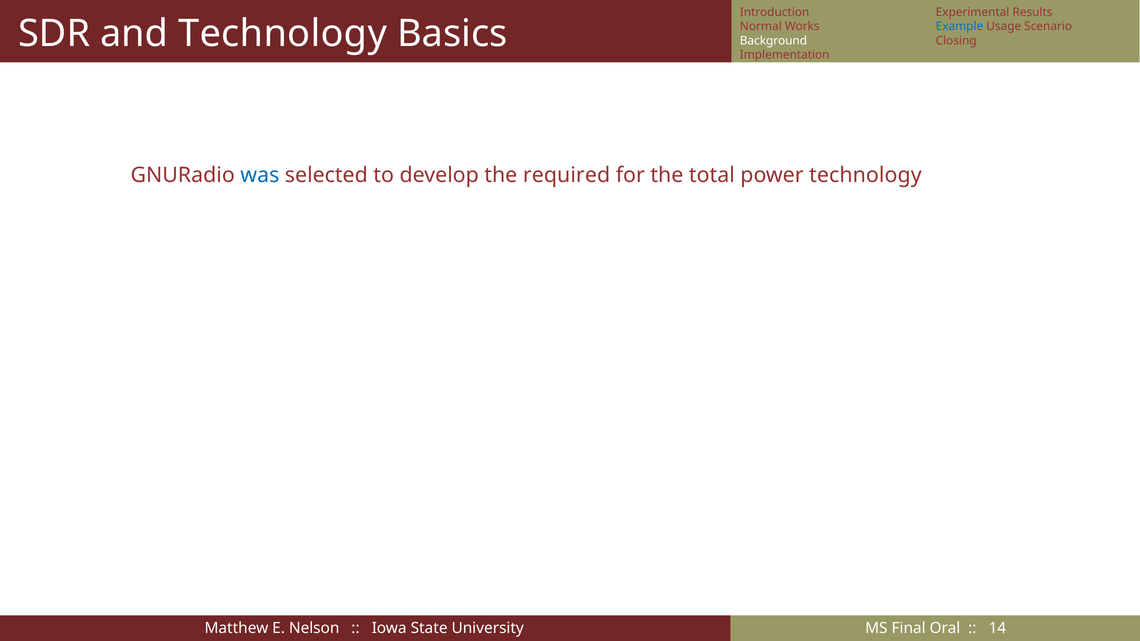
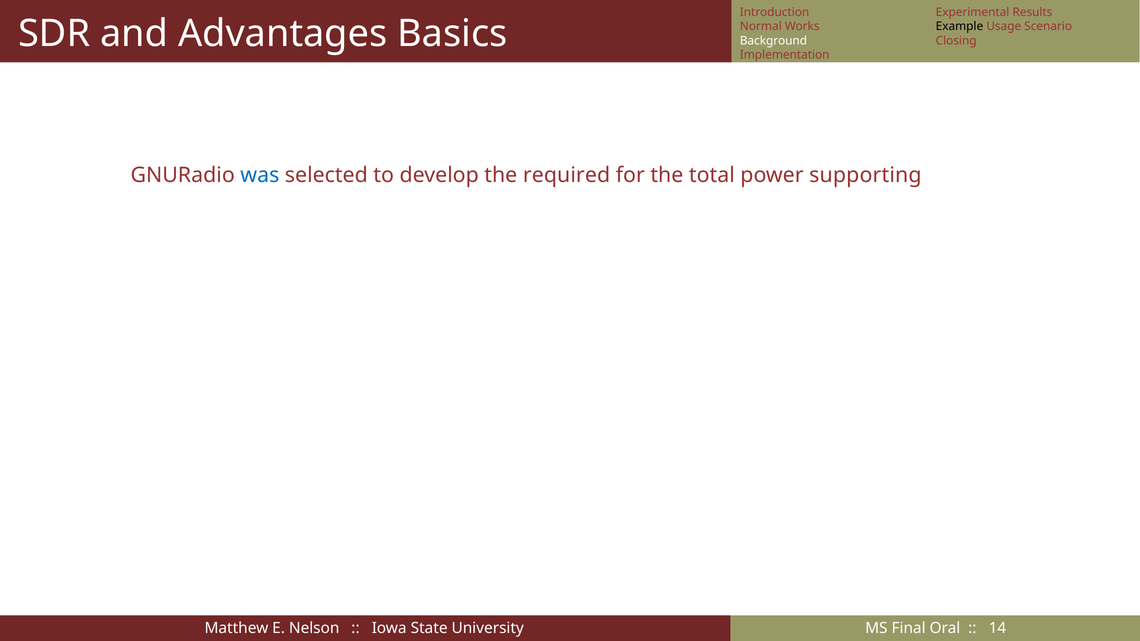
Example colour: blue -> black (959, 26)
and Technology: Technology -> Advantages (283, 34)
power technology: technology -> supporting (865, 175)
